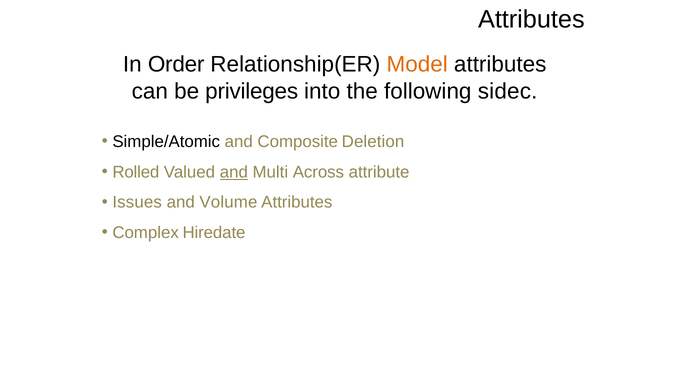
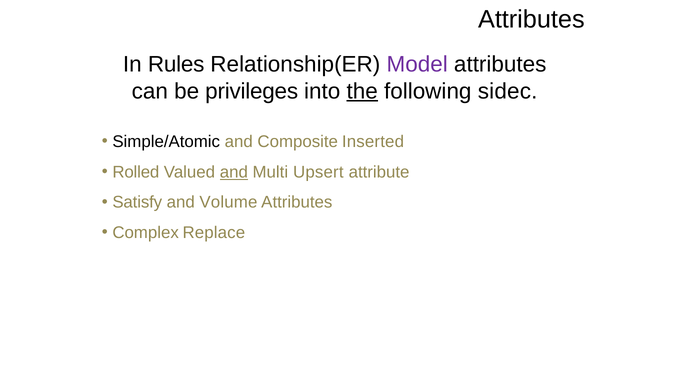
Order: Order -> Rules (176, 64)
Model colour: orange -> purple (417, 64)
the underline: none -> present (362, 91)
Deletion: Deletion -> Inserted (373, 142)
Across: Across -> Upsert (318, 172)
Issues: Issues -> Satisfy (137, 203)
Hiredate: Hiredate -> Replace (214, 233)
